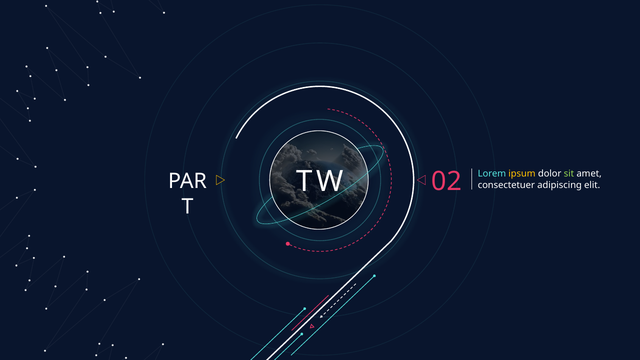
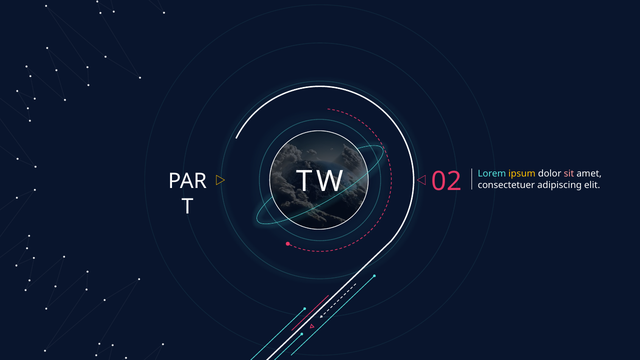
sit colour: light green -> pink (569, 174)
